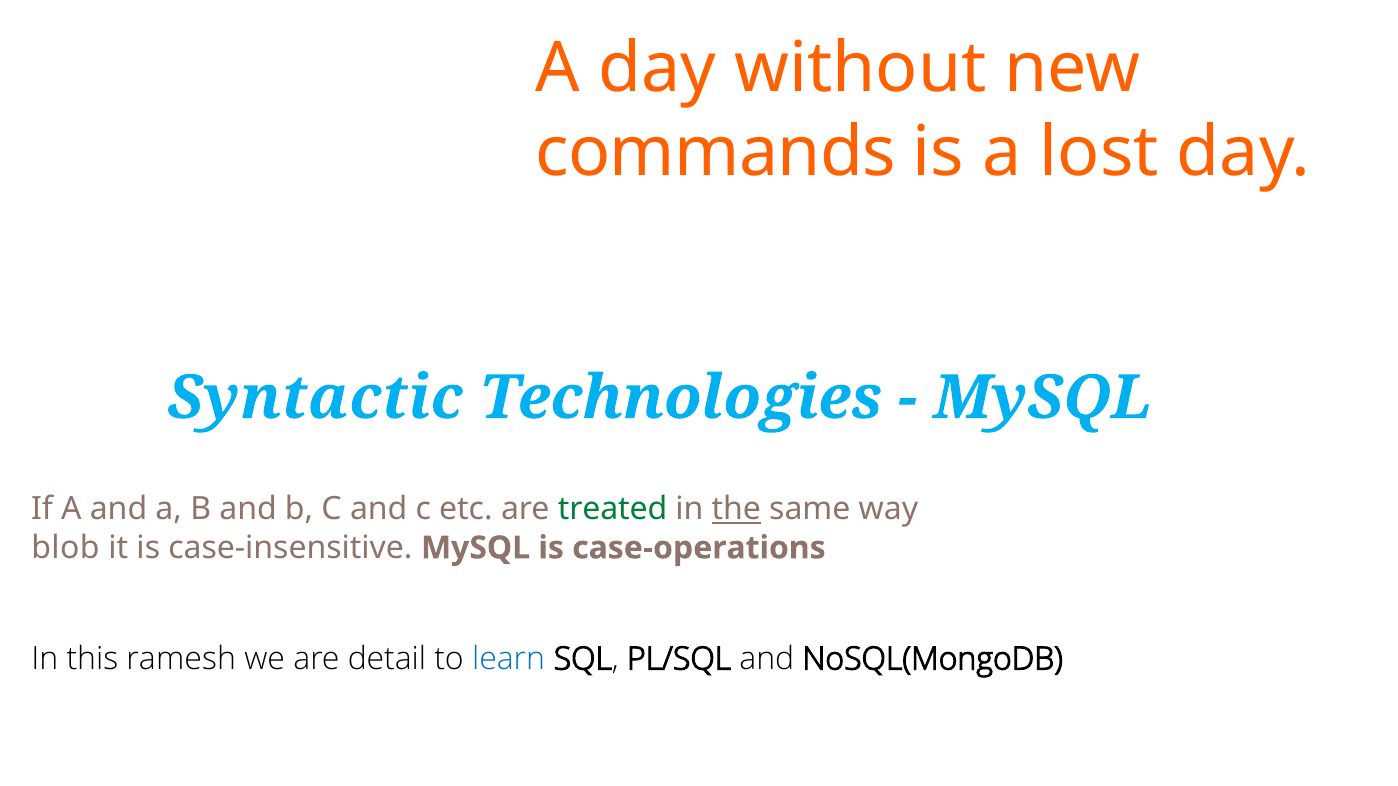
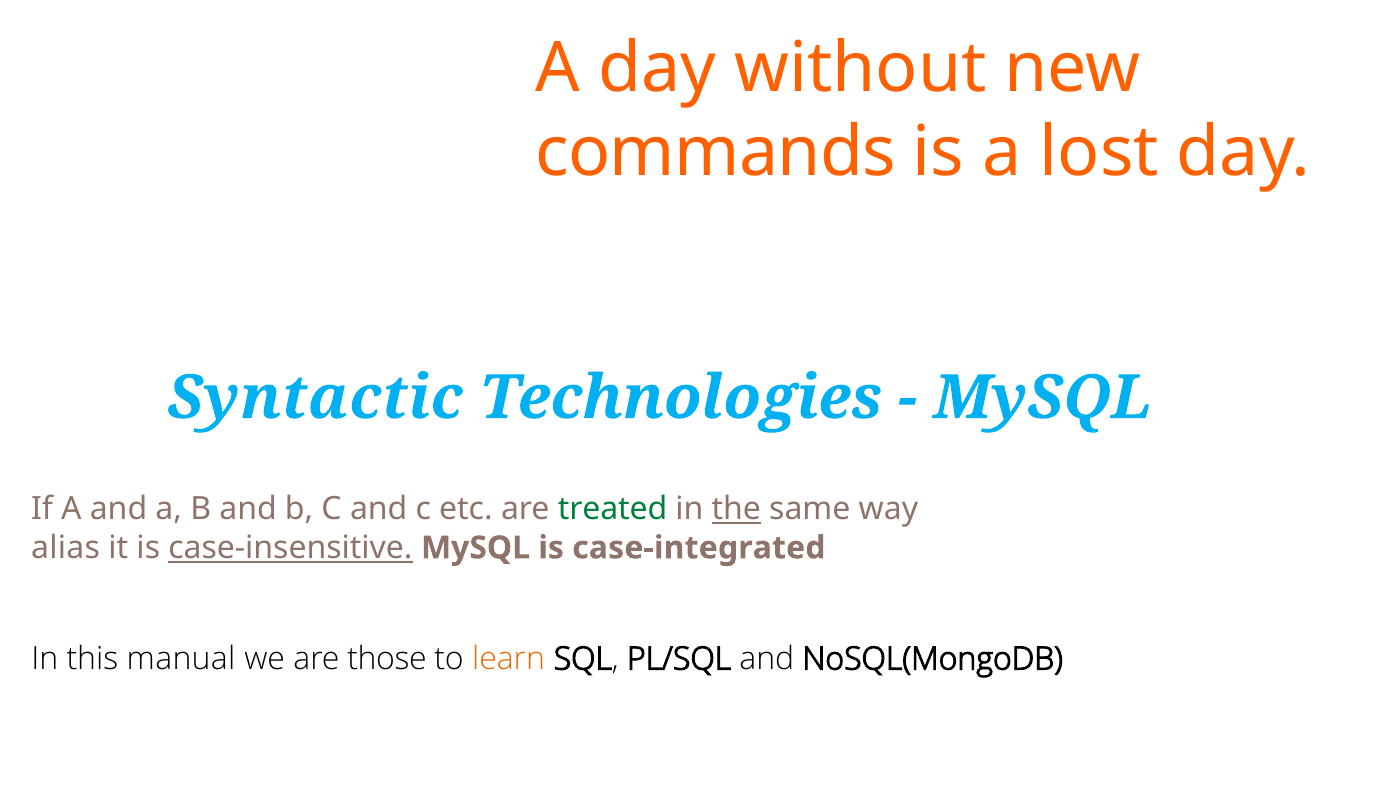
blob: blob -> alias (65, 548)
case-insensitive underline: none -> present (290, 548)
case-operations: case-operations -> case-integrated (699, 548)
ramesh: ramesh -> manual (181, 659)
detail: detail -> those (387, 659)
learn colour: blue -> orange (509, 659)
